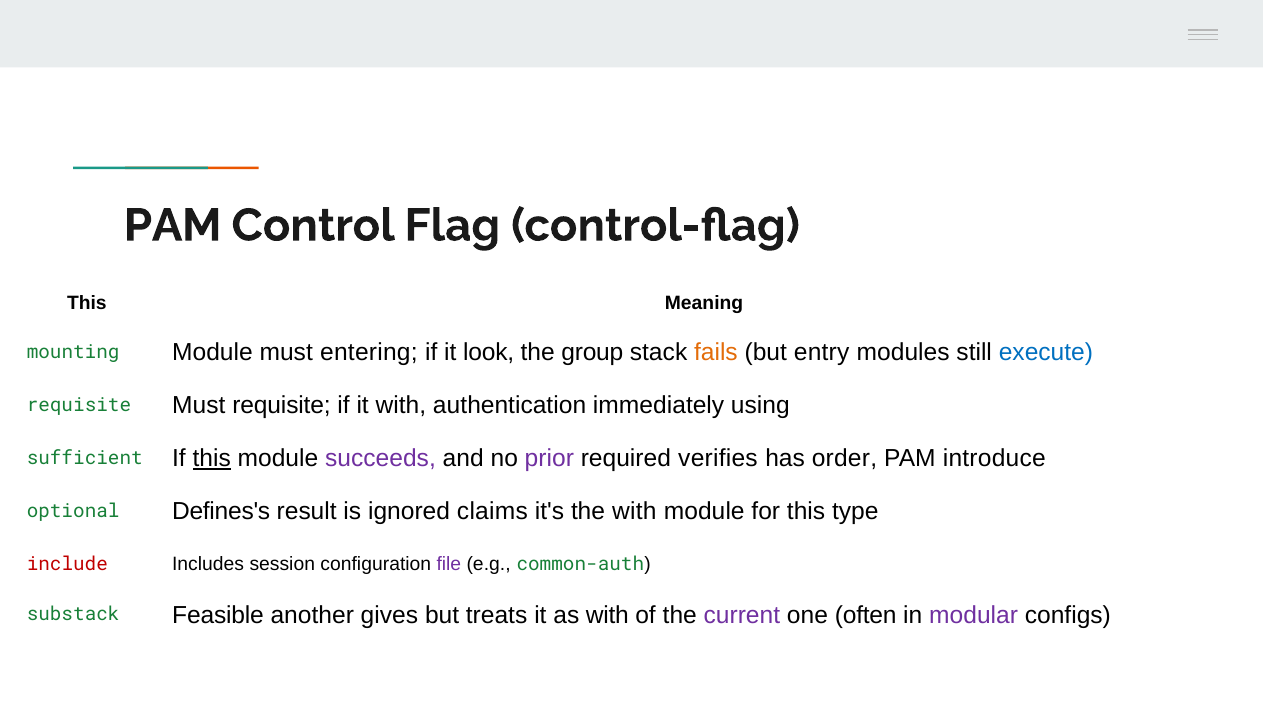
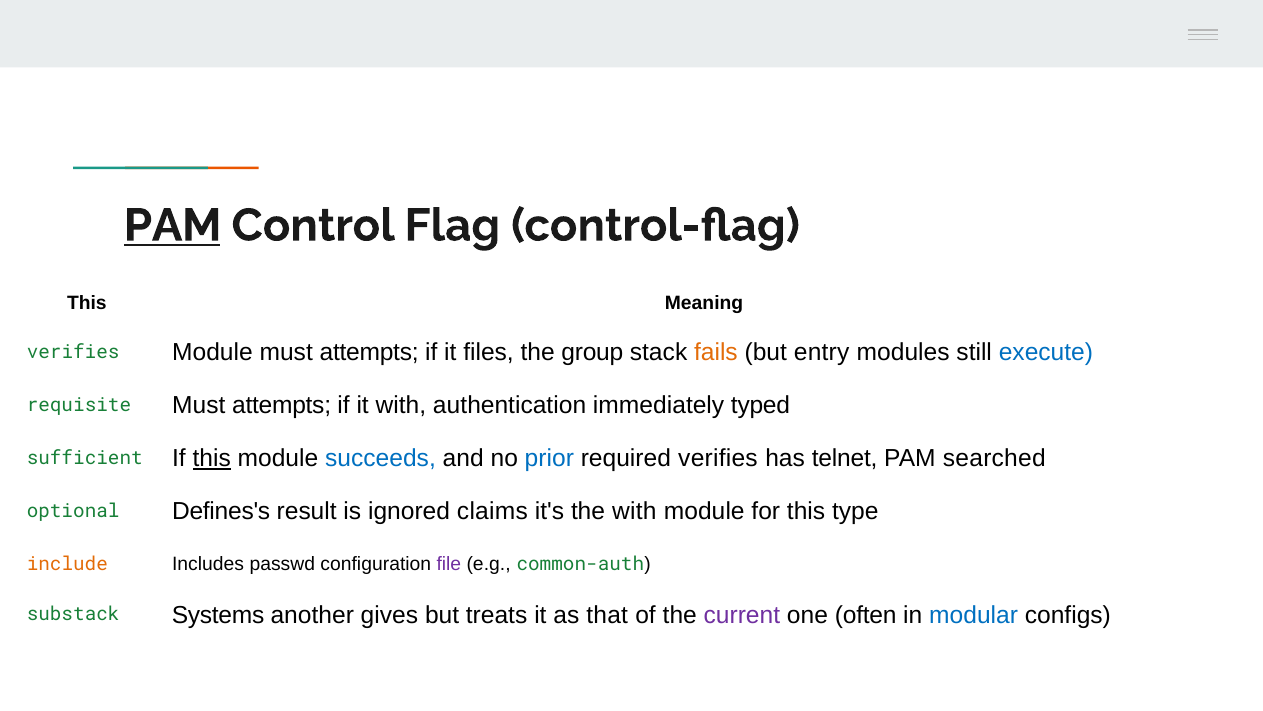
PAM underline: none -> present (173, 225)
mounting: mounting -> verifies (73, 352)
Module must entering: entering -> attempts (369, 353)
look: look -> files (489, 353)
requisite Must requisite: requisite -> attempts (282, 405)
using: using -> typed (760, 405)
succeeds colour: purple -> blue (381, 458)
prior colour: purple -> blue (549, 458)
order: order -> telnet (845, 458)
introduce: introduce -> searched (994, 458)
include colour: red -> orange (67, 563)
session: session -> passwd (282, 563)
Feasible: Feasible -> Systems (218, 614)
as with: with -> that (607, 614)
modular colour: purple -> blue (974, 614)
